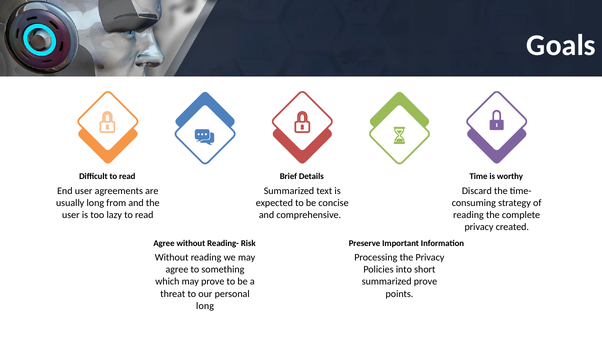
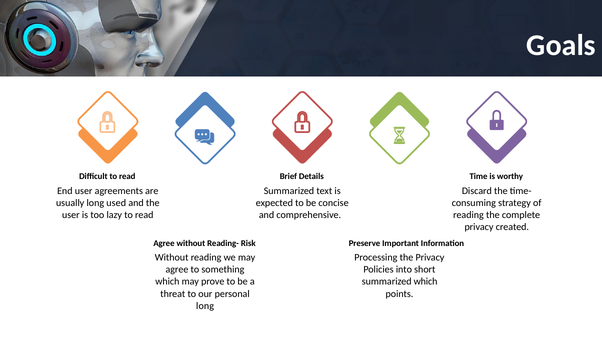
from: from -> used (116, 203)
summarized prove: prove -> which (426, 282)
